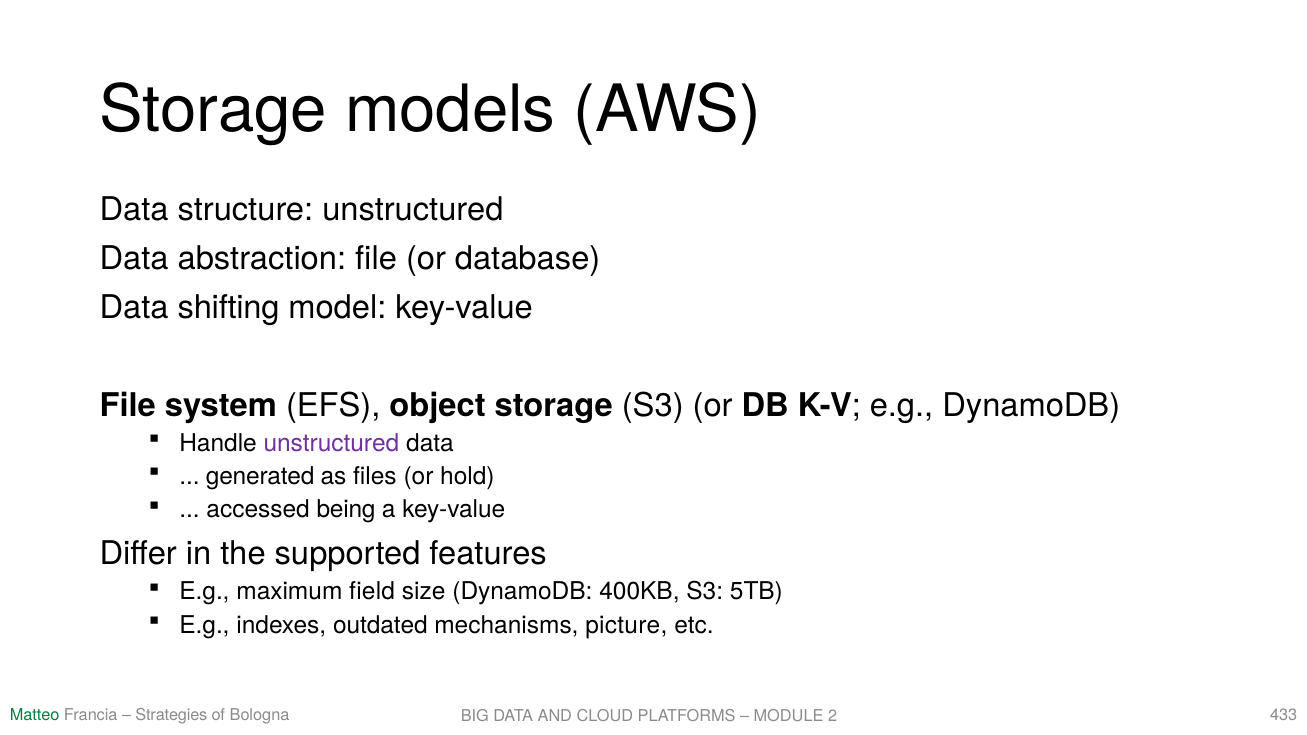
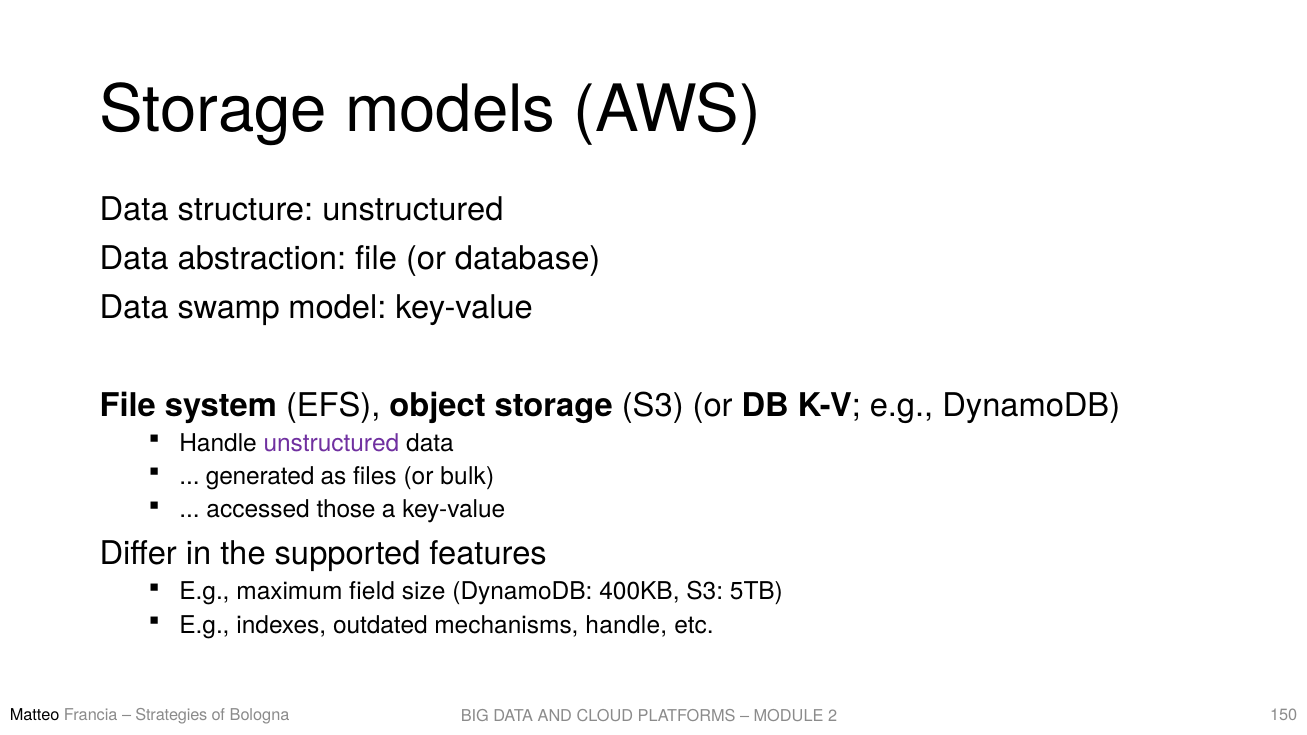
shifting: shifting -> swamp (229, 308)
hold: hold -> bulk (467, 476)
being: being -> those (346, 510)
mechanisms picture: picture -> handle (626, 625)
Matteo colour: green -> black (35, 715)
433: 433 -> 150 (1284, 715)
